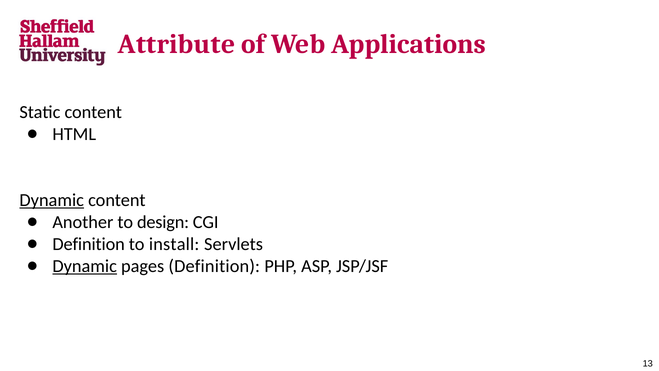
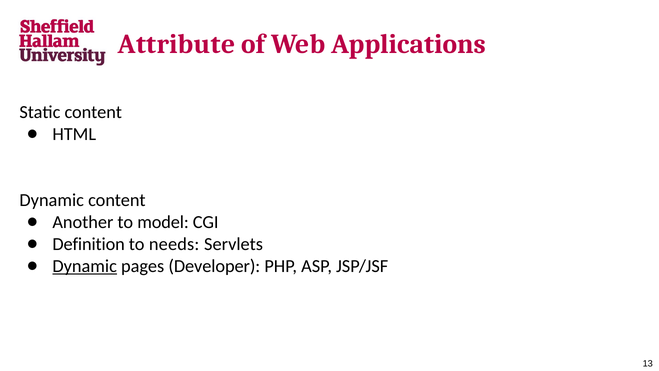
Dynamic underline: present -> none (52, 200)
design: design -> model (163, 222)
install: install -> needs (174, 244)
pages Definition: Definition -> Developer (214, 266)
